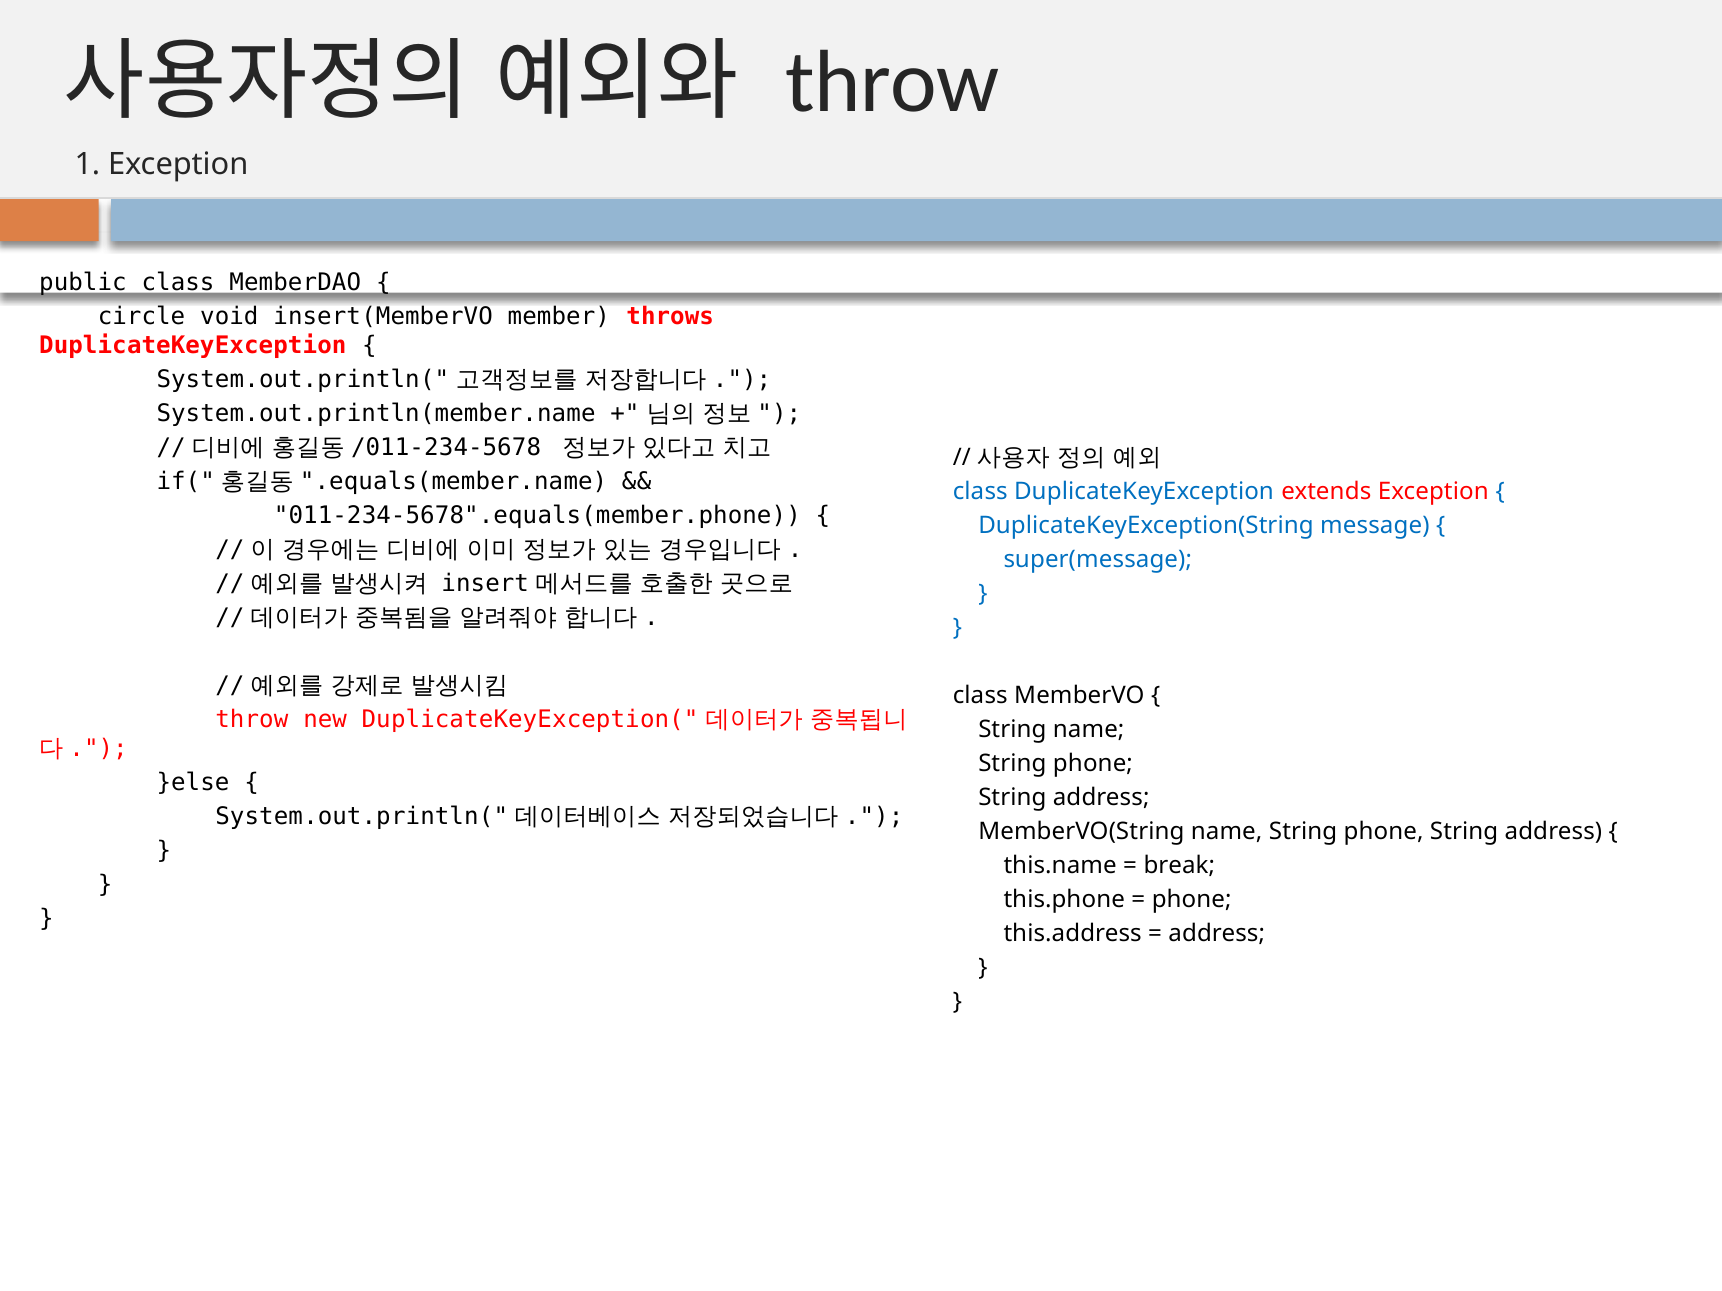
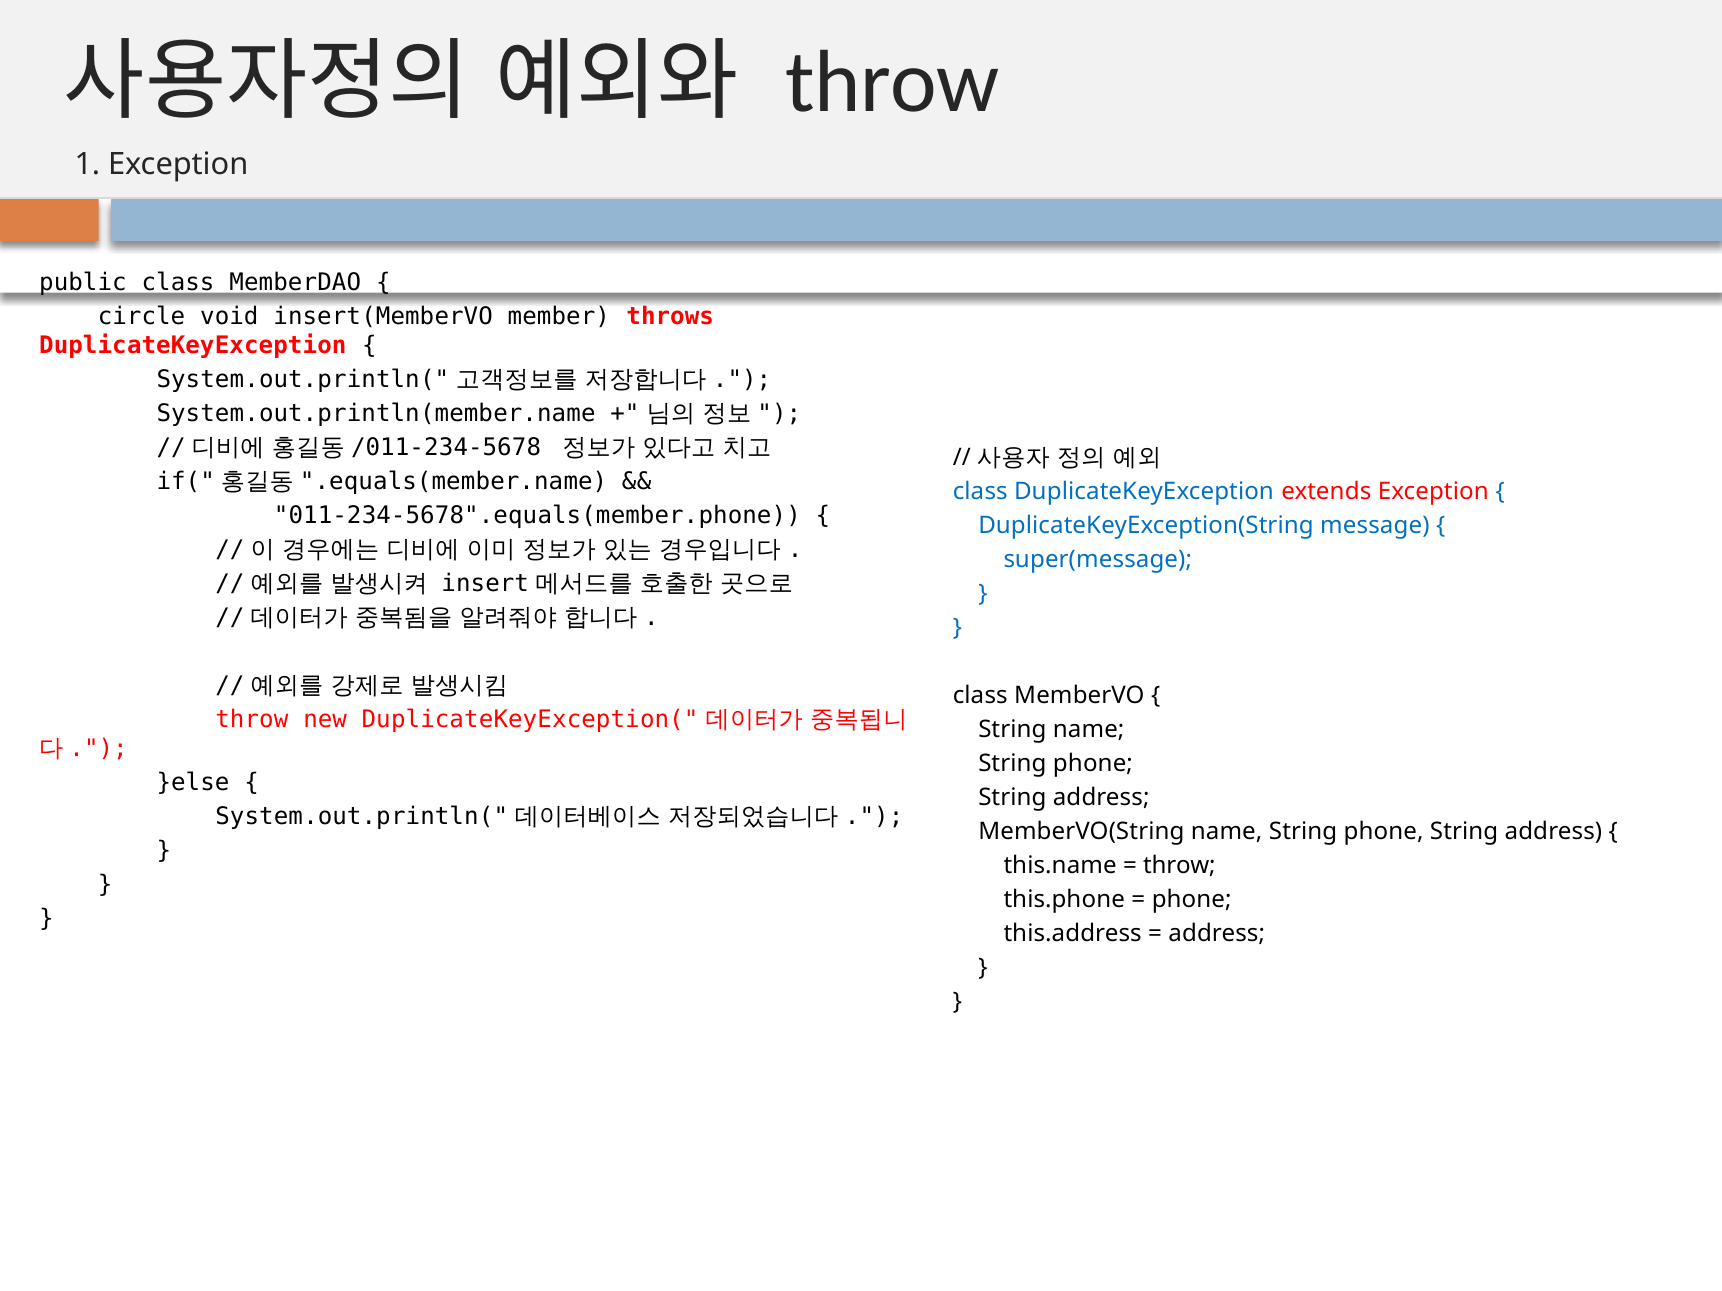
break: break -> throw (1179, 866)
